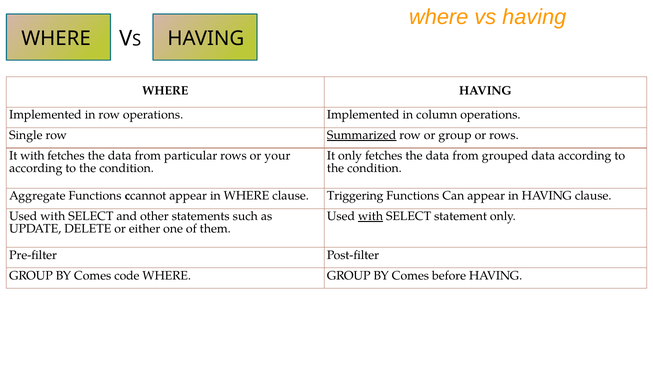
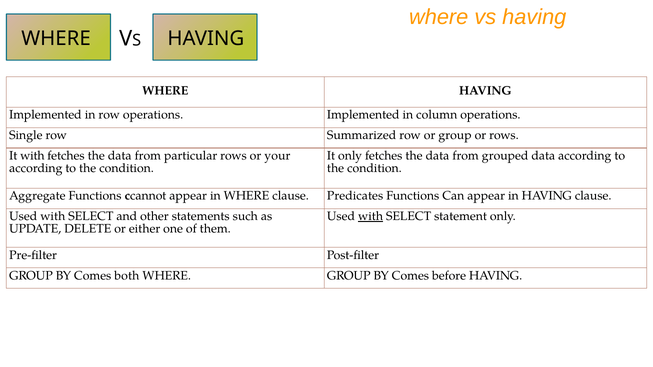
Summarized underline: present -> none (362, 135)
Triggering: Triggering -> Predicates (355, 196)
code: code -> both (127, 276)
